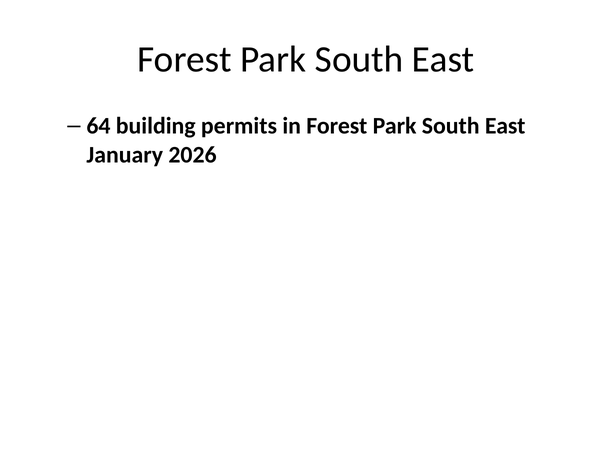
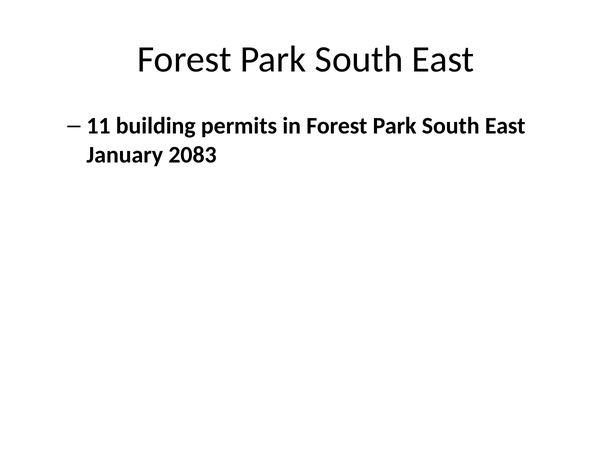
64: 64 -> 11 (98, 126)
2026: 2026 -> 2083 (193, 155)
